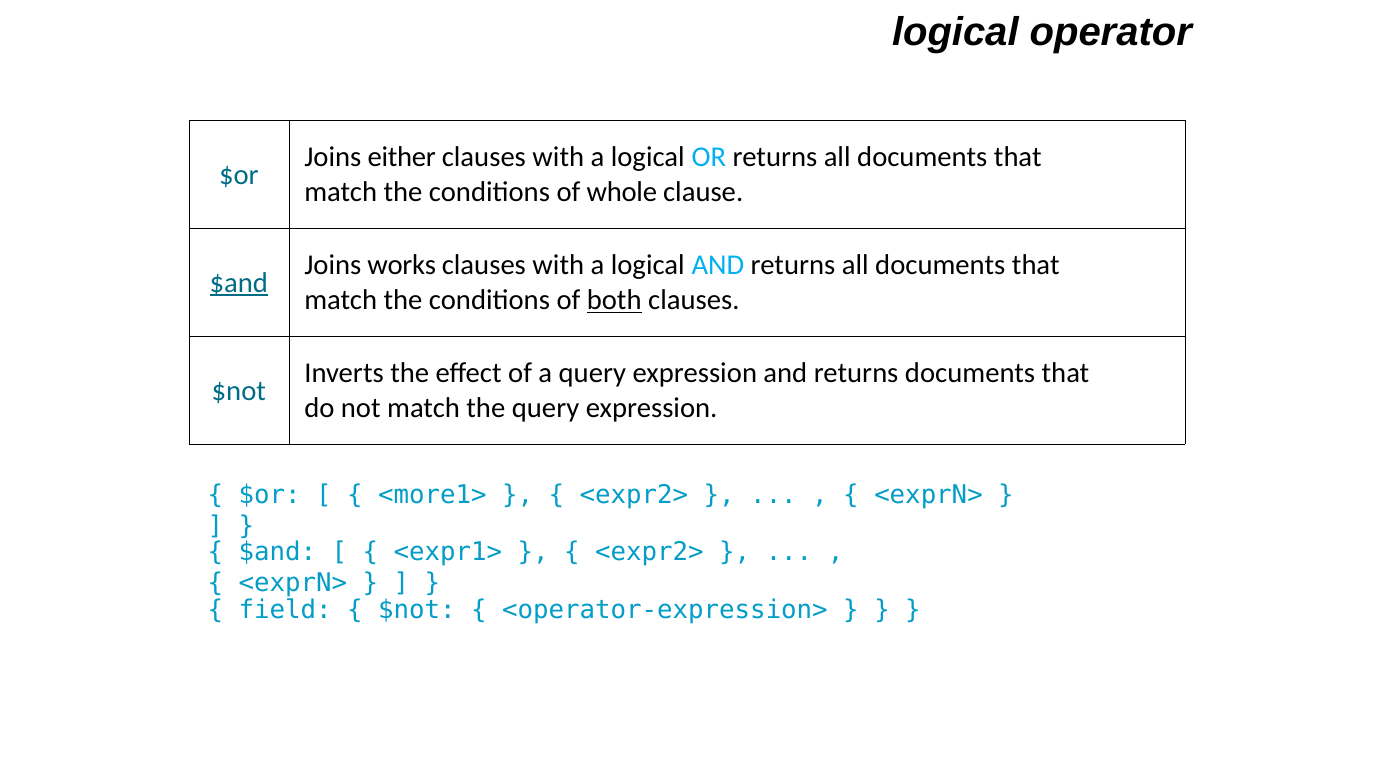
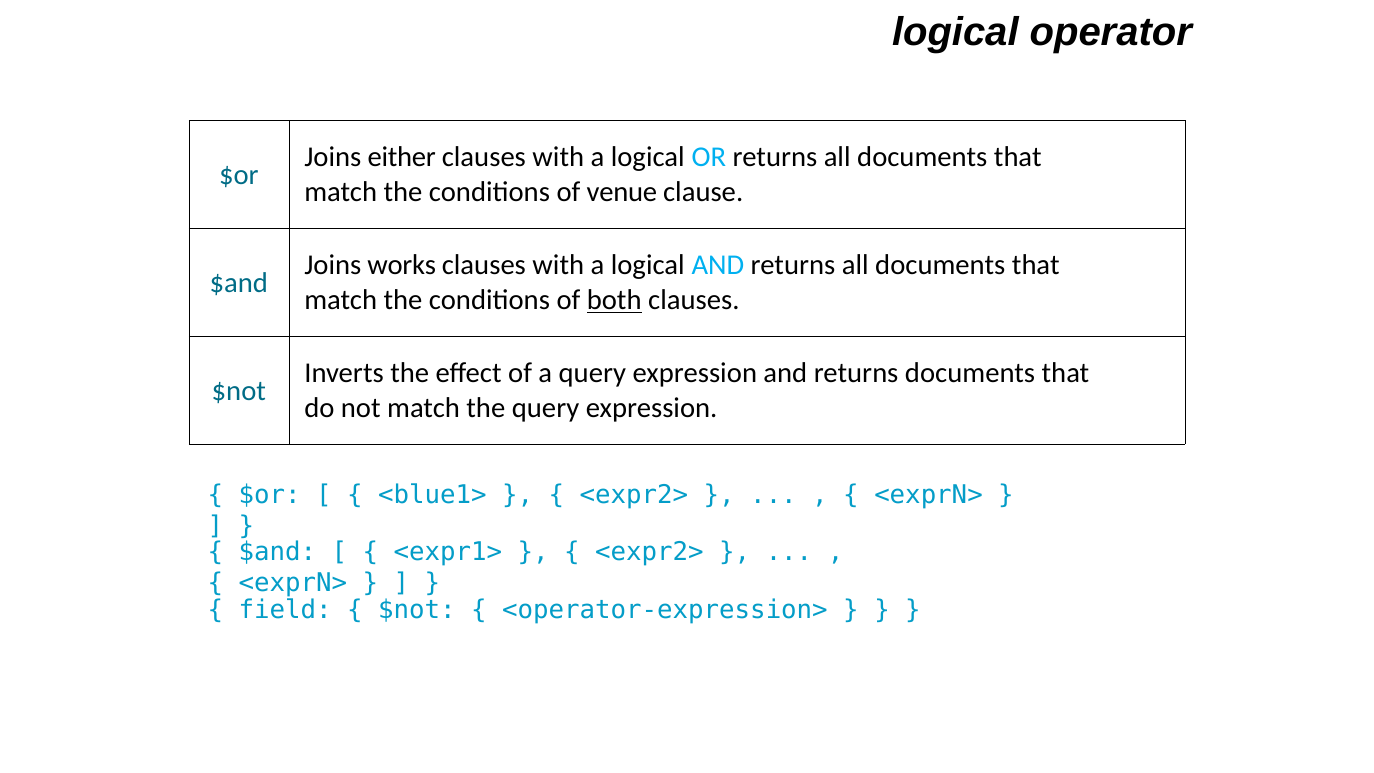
whole: whole -> venue (622, 192)
$and underline: present -> none (239, 283)
<more1>: <more1> -> <blue1> (432, 495)
